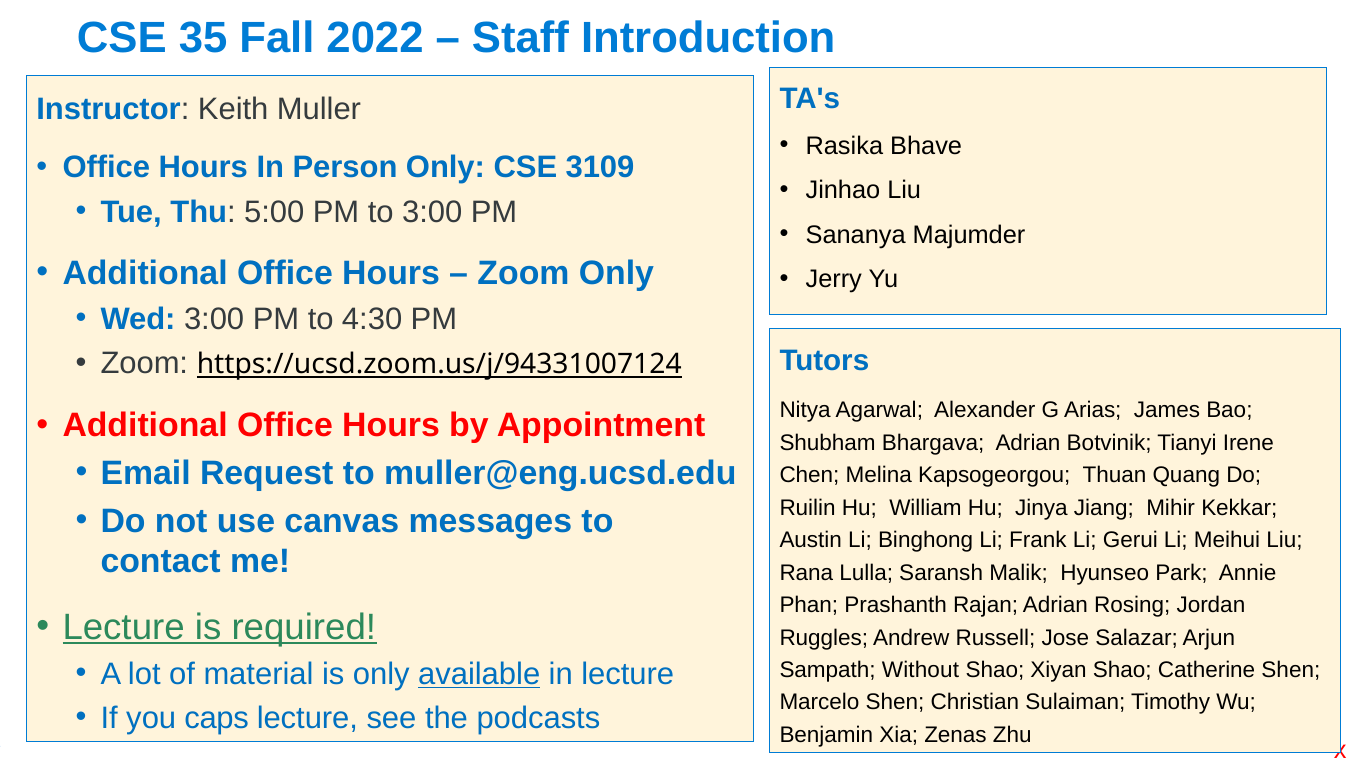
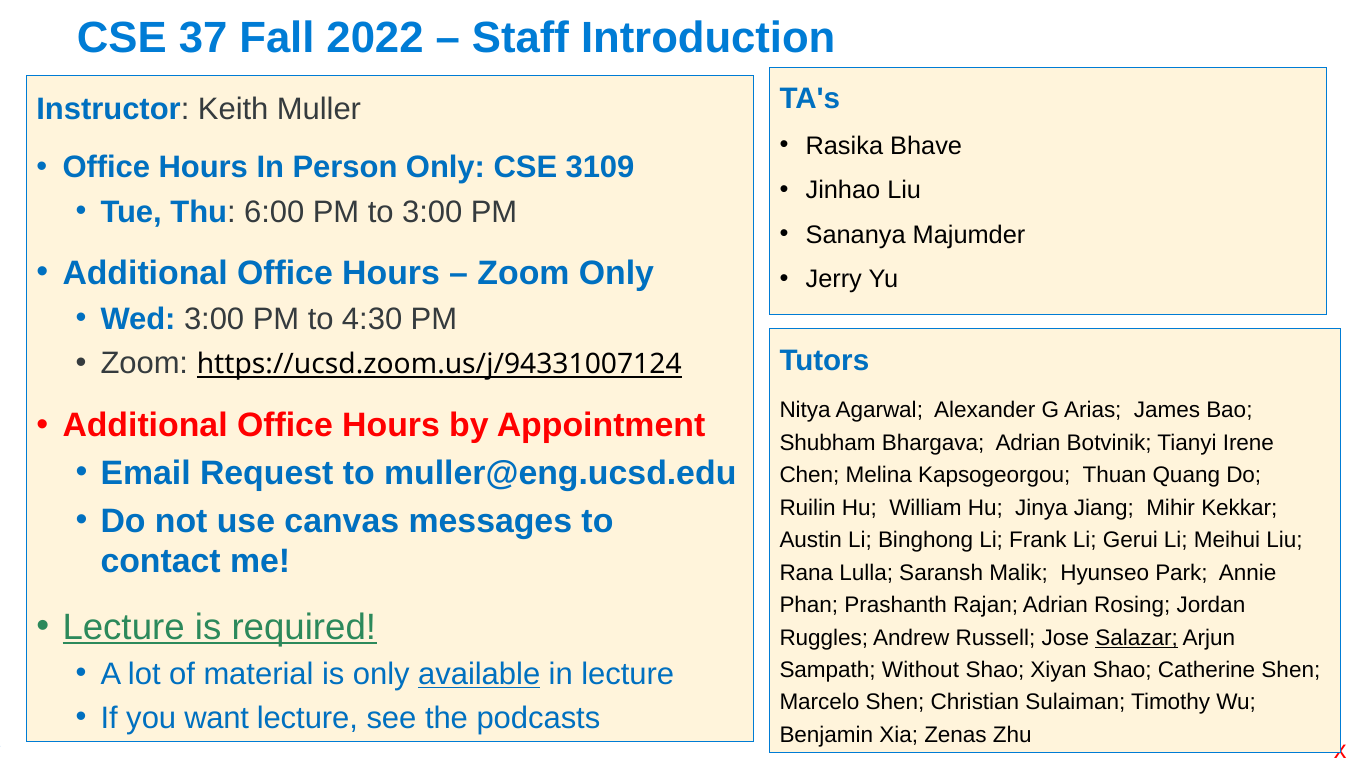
35: 35 -> 37 (203, 38)
5:00: 5:00 -> 6:00 (274, 212)
Salazar underline: none -> present (1137, 638)
caps: caps -> want (217, 718)
